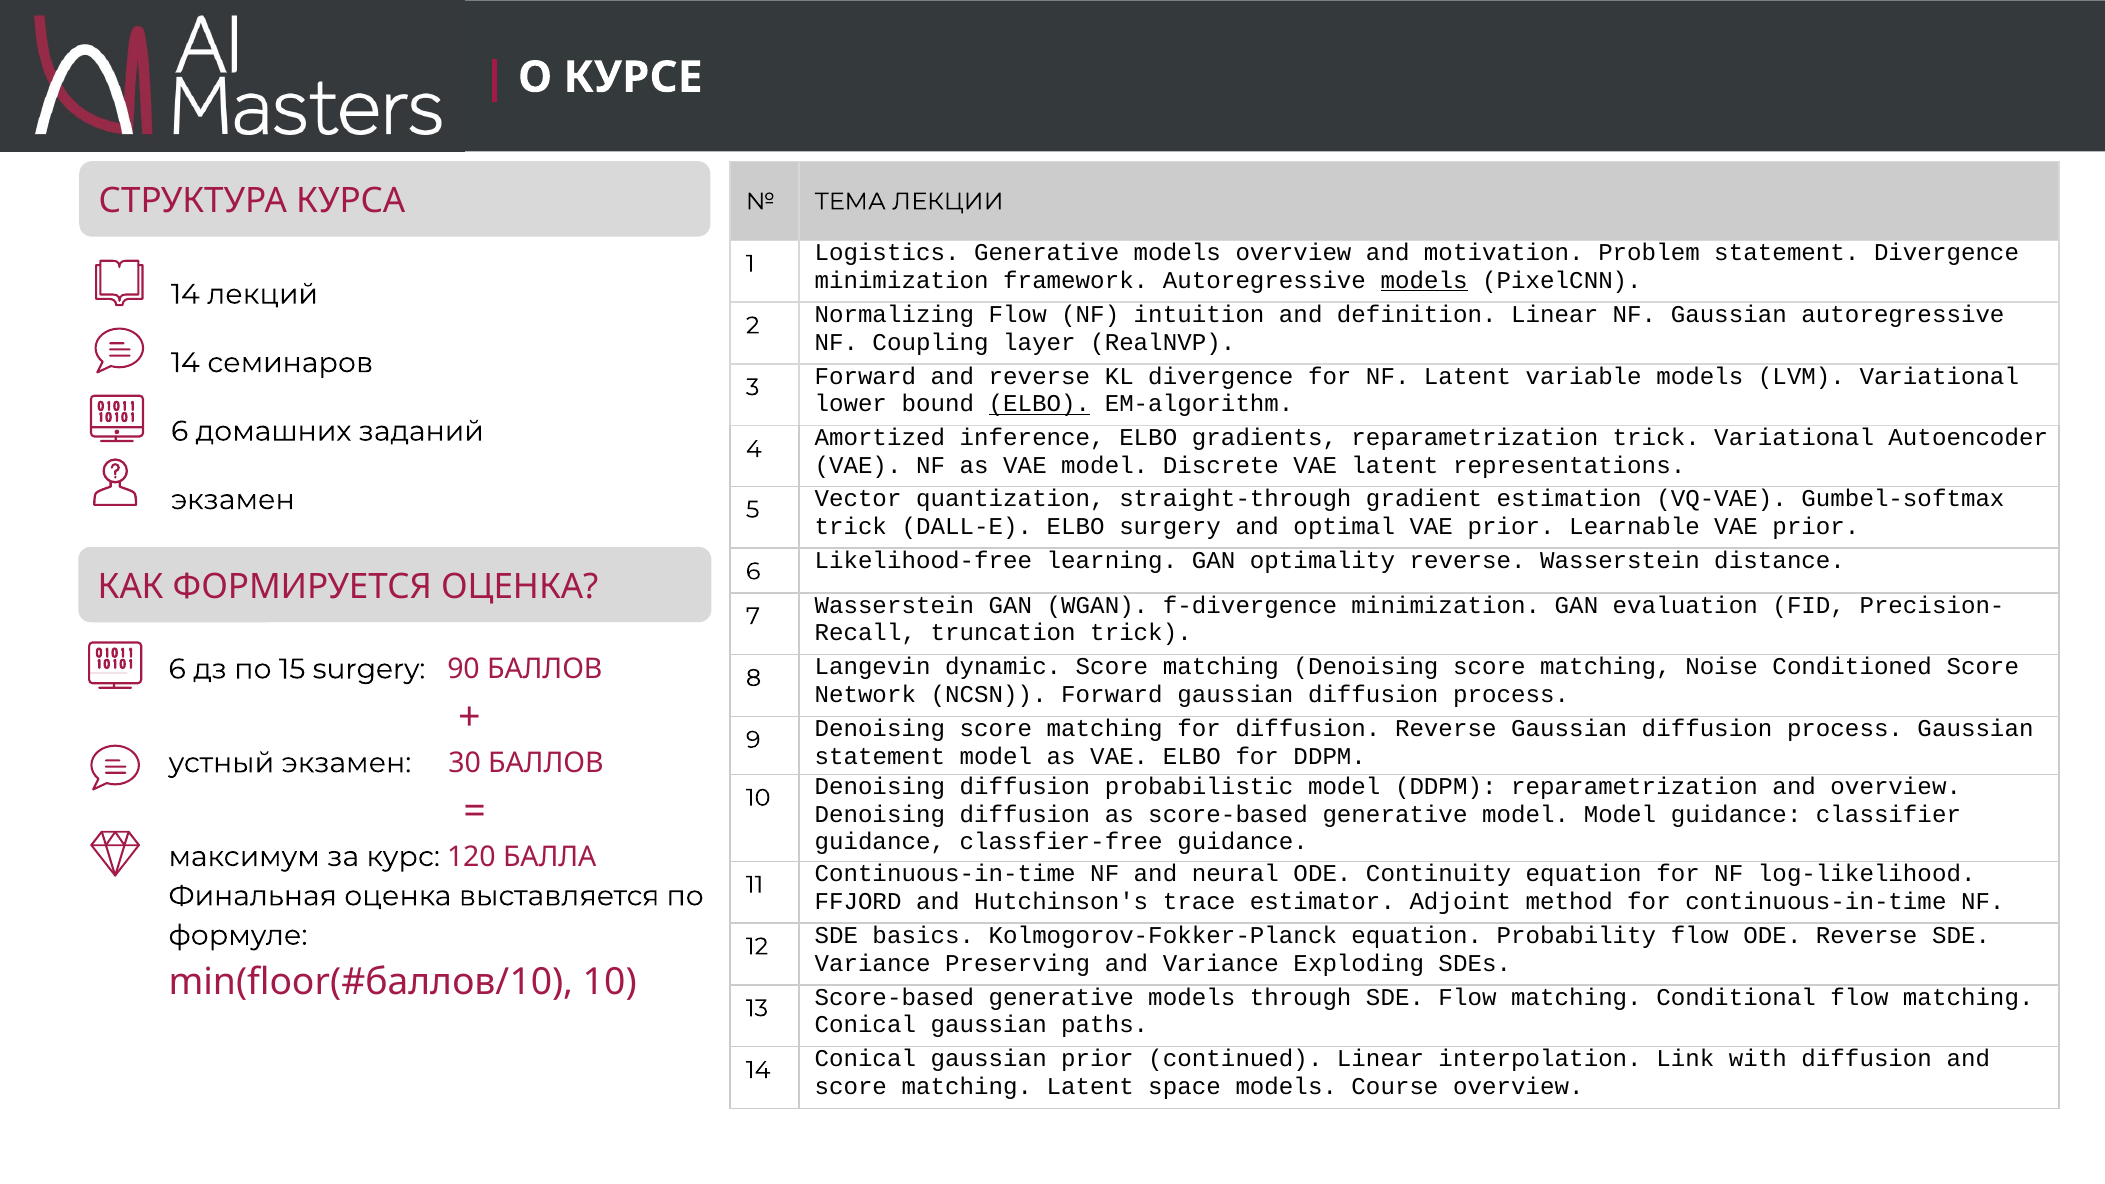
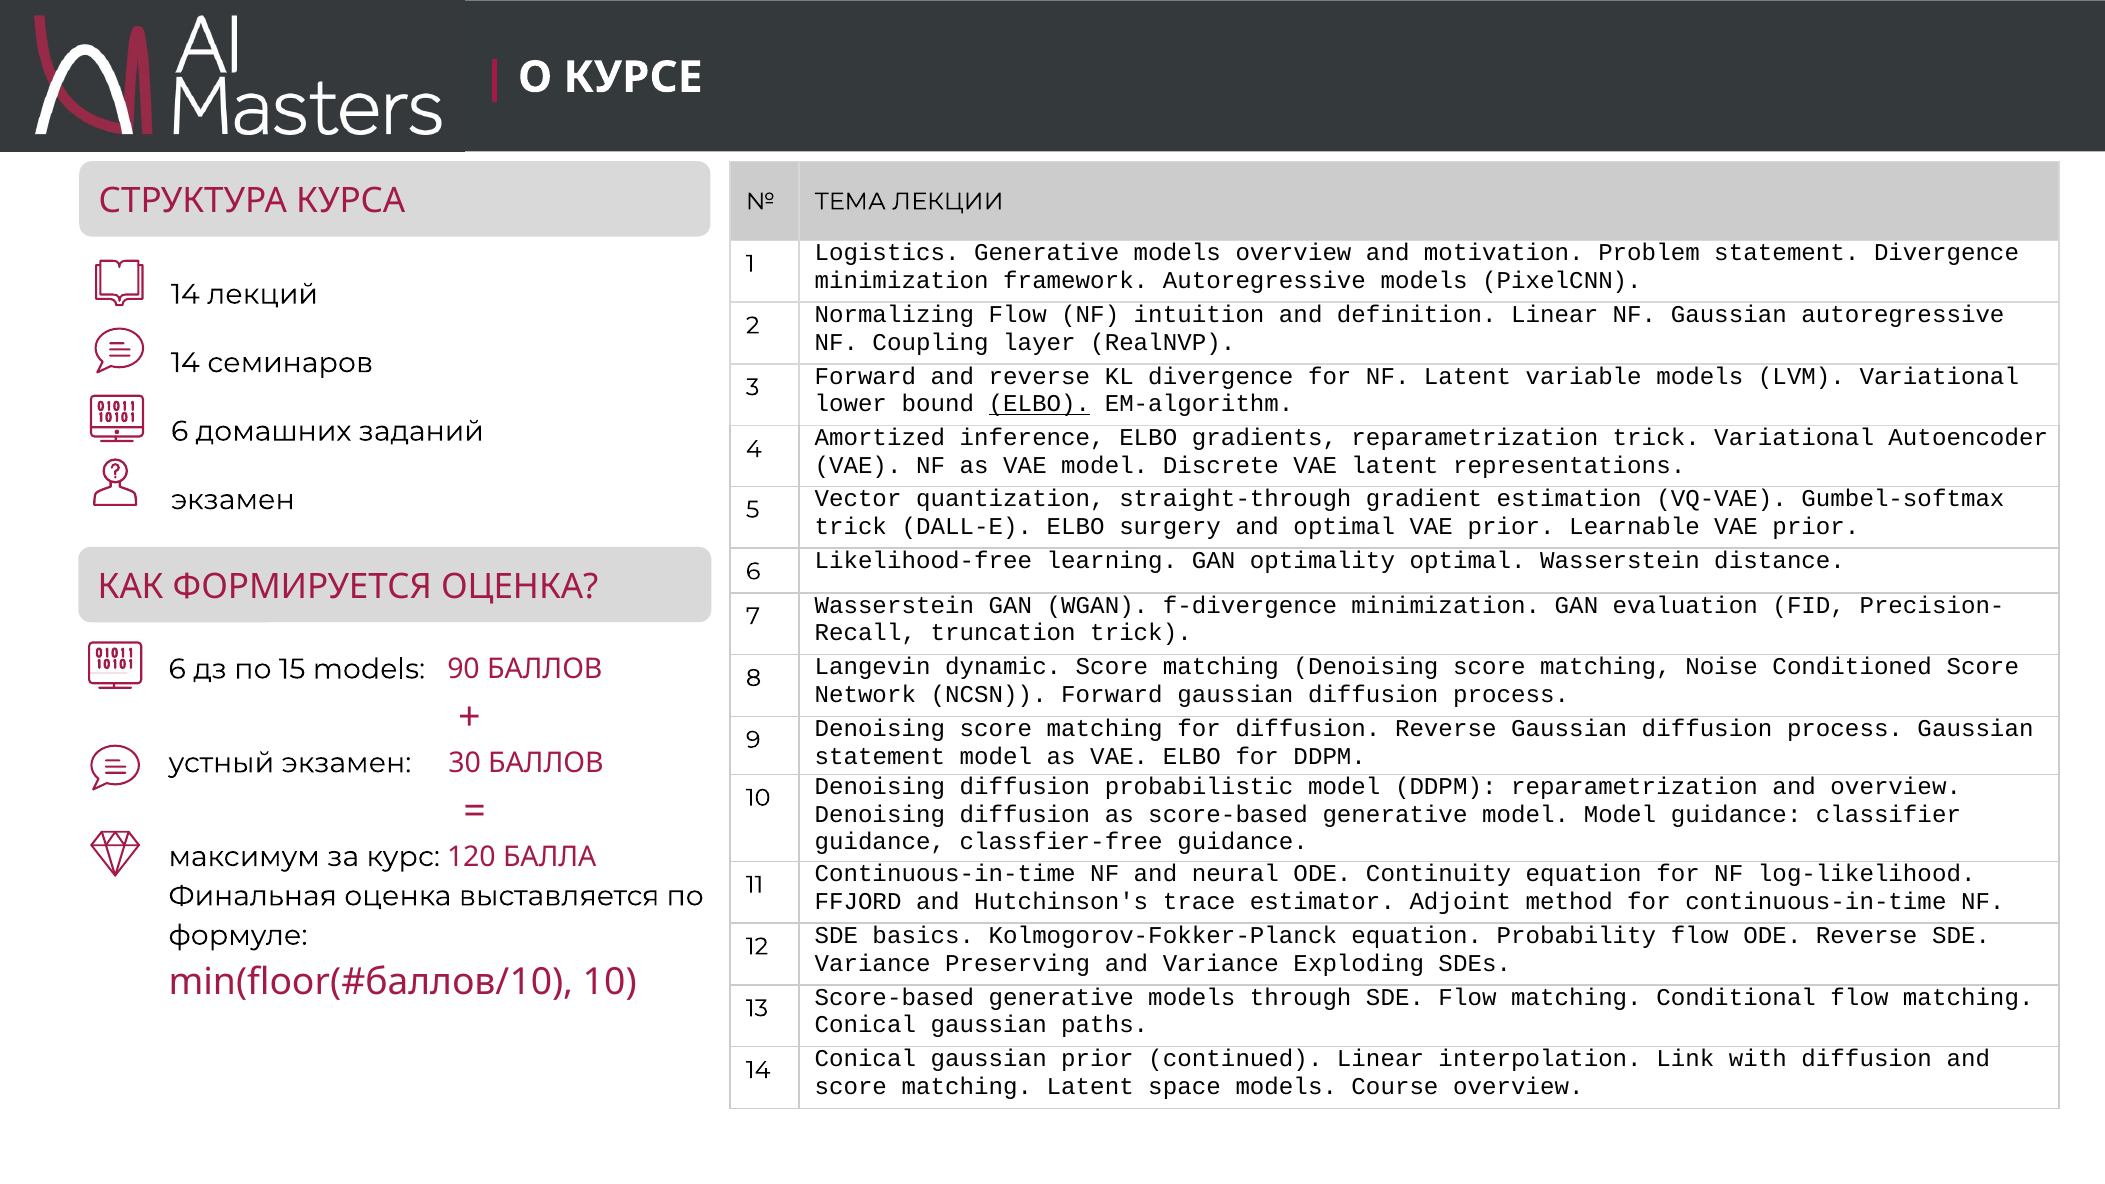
models underline: present -> none (1424, 280)
optimality reverse: reverse -> optimal (1468, 560)
15 surgery: surgery -> models (369, 669)
